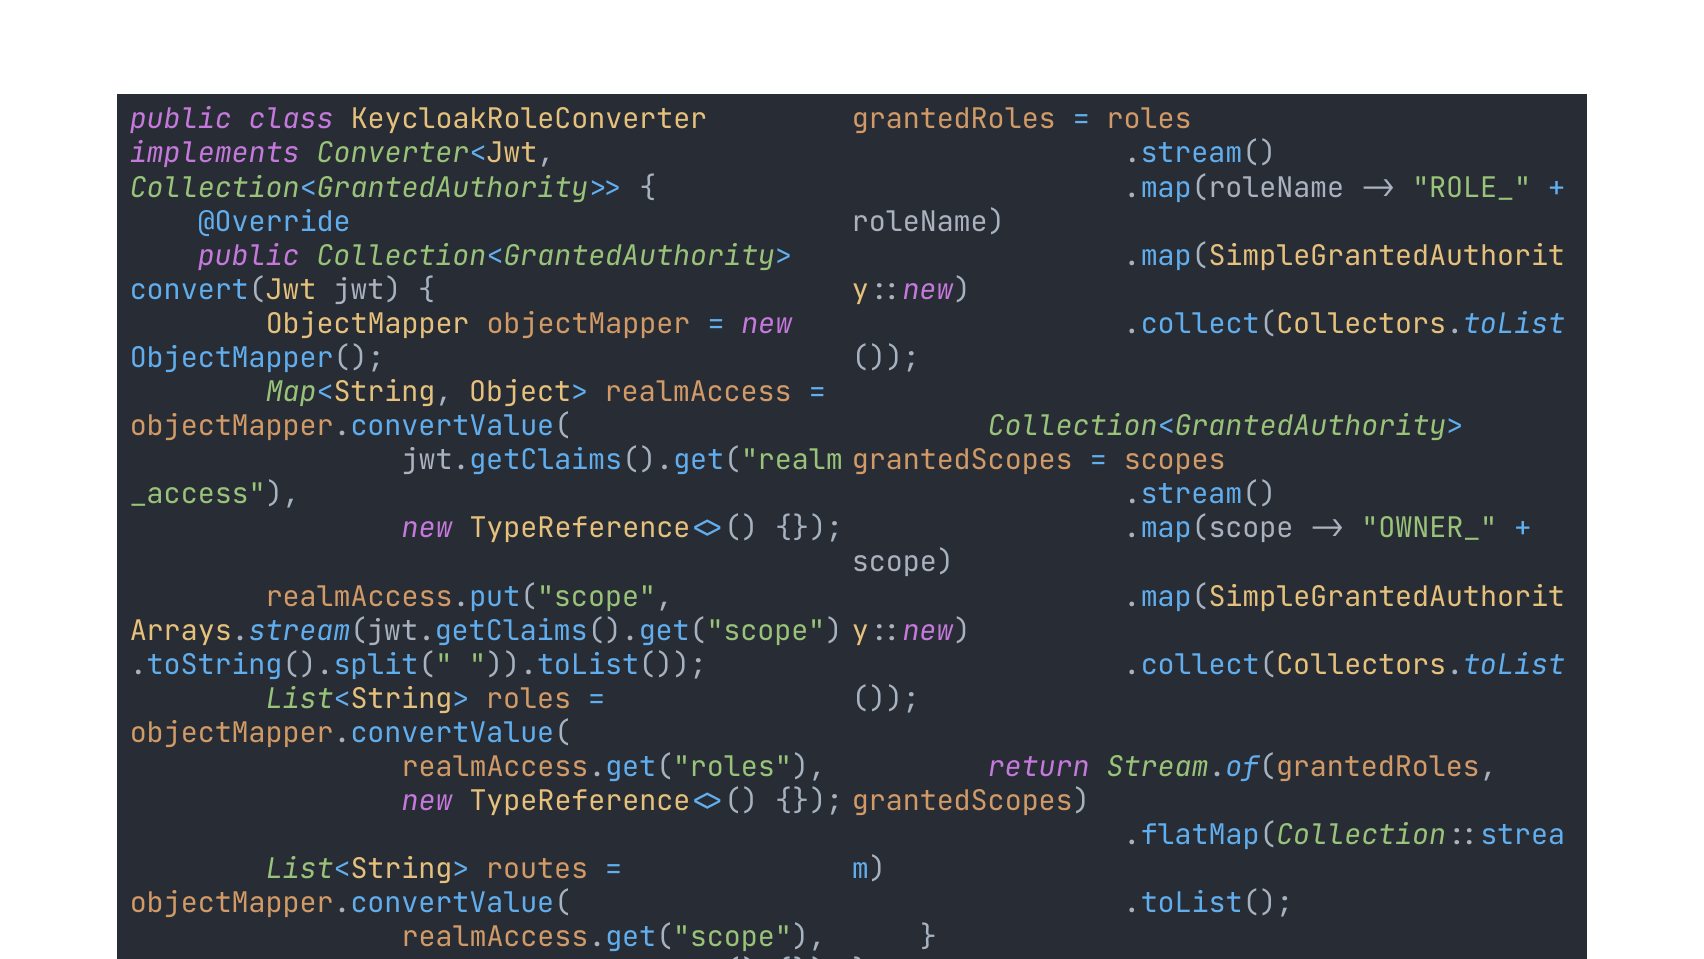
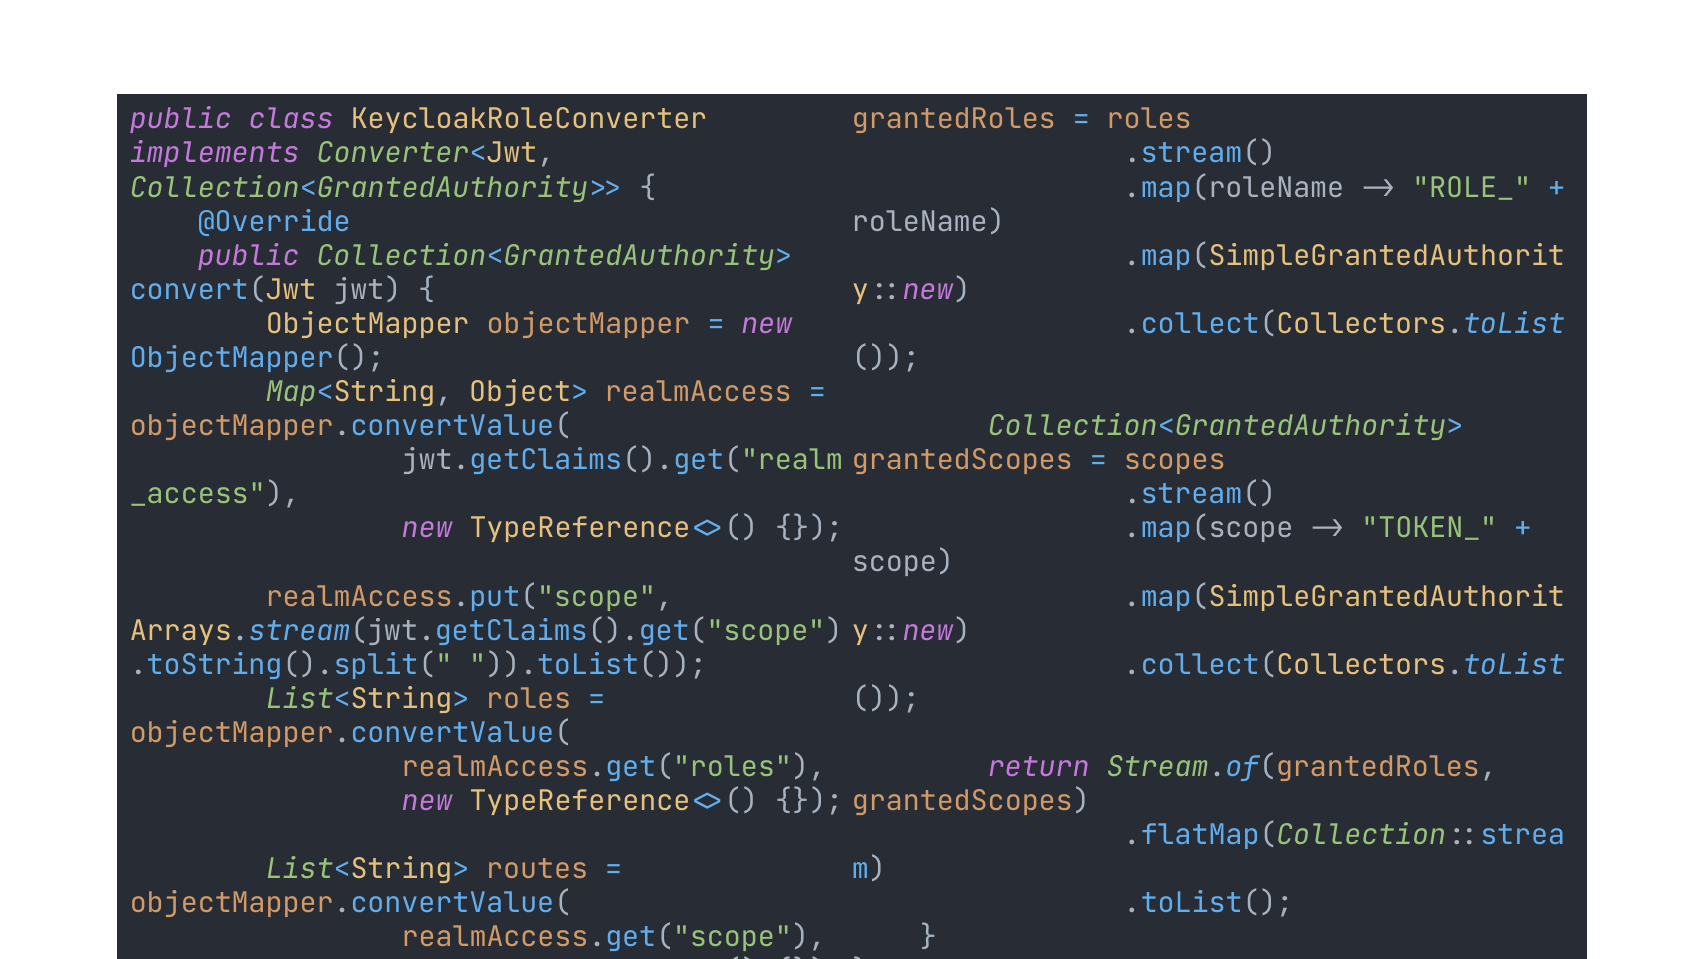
OWNER_: OWNER_ -> TOKEN_ (1429, 528)
